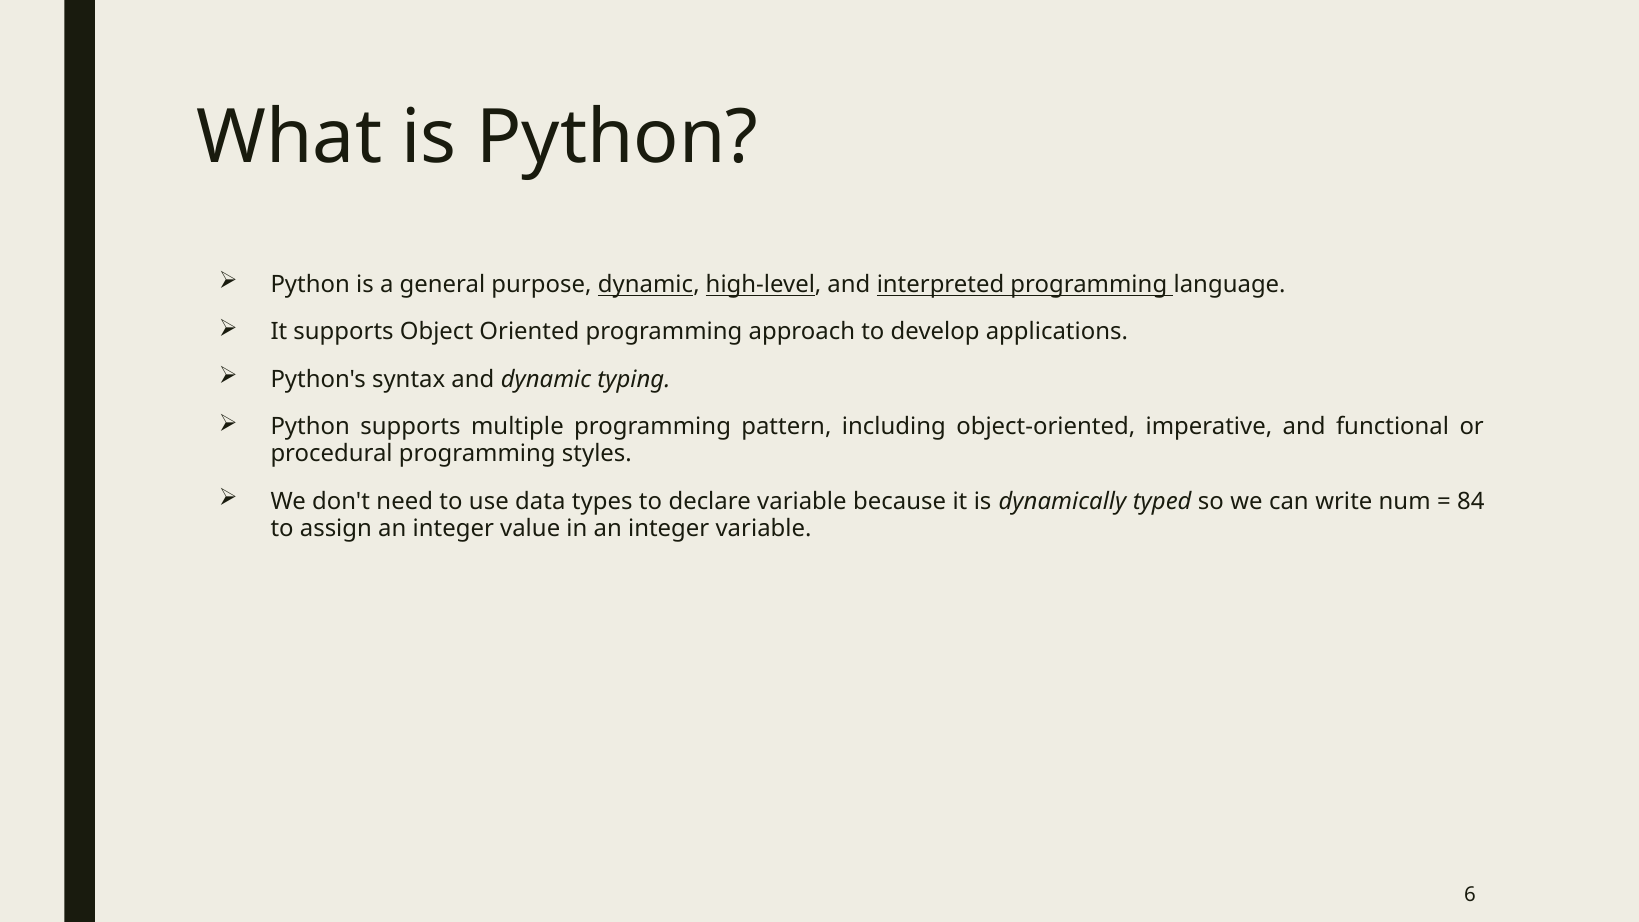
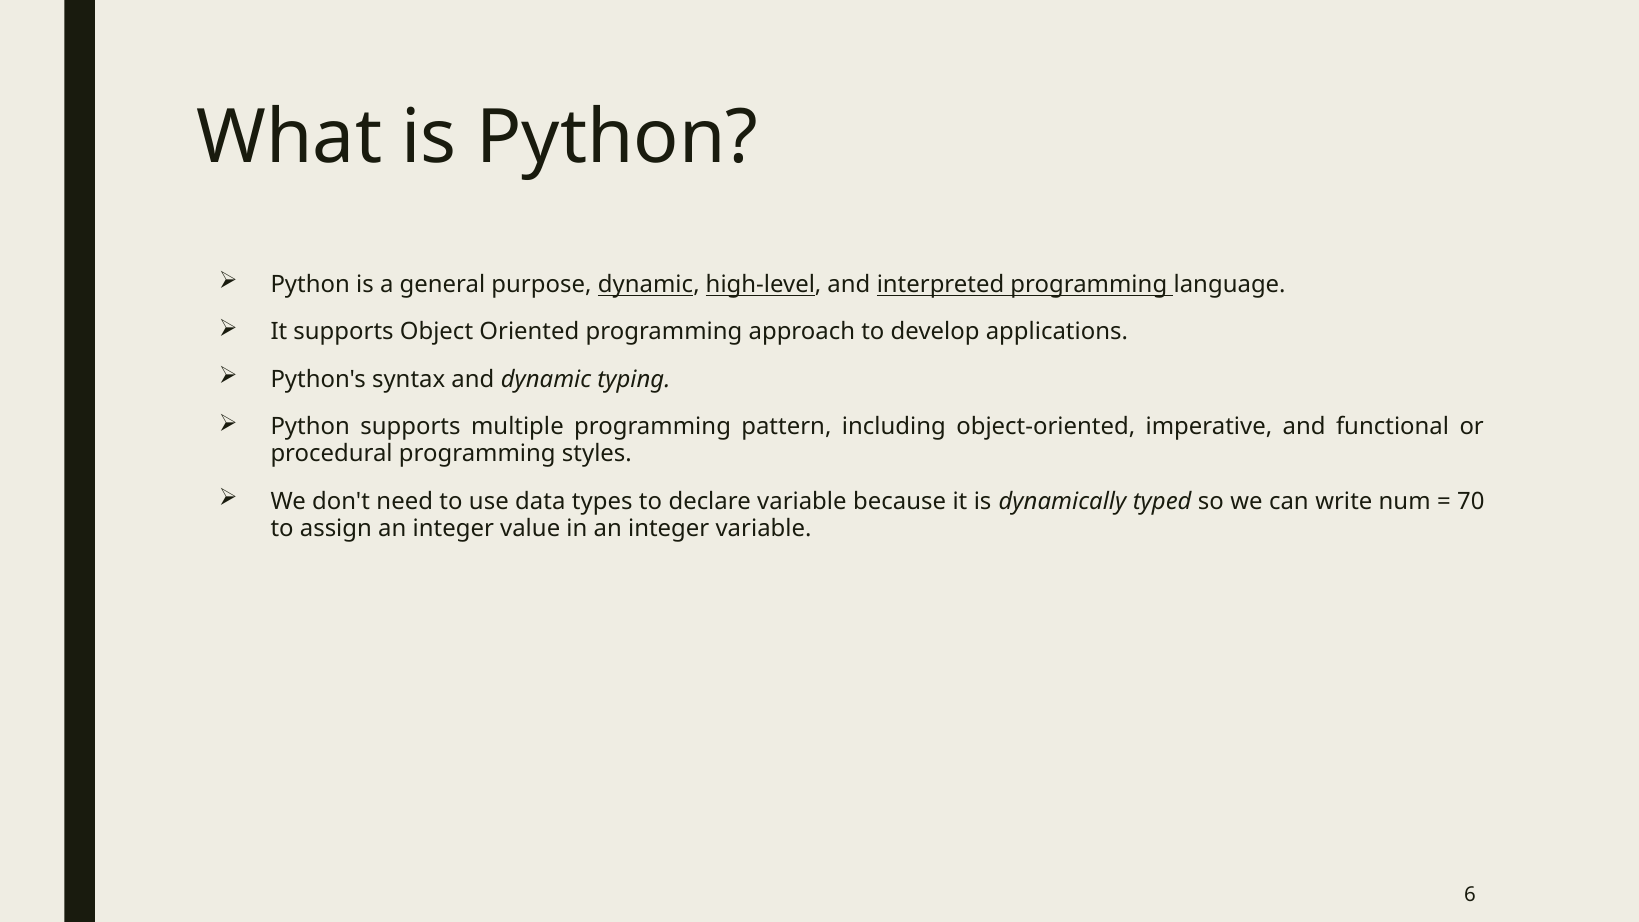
84: 84 -> 70 (1471, 501)
